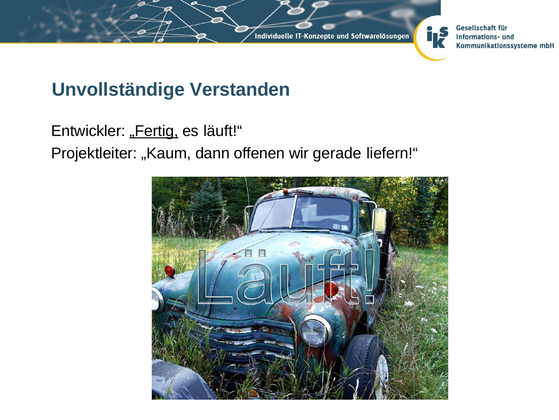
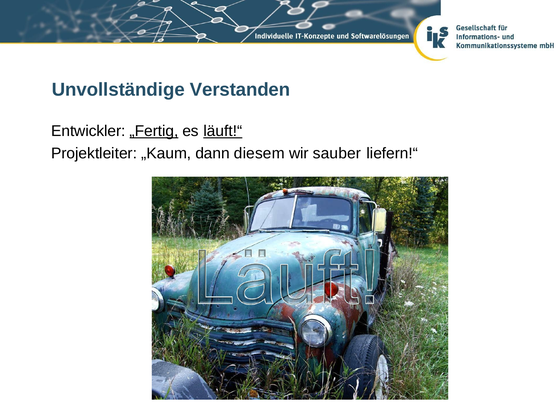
läuft!“ underline: none -> present (223, 131)
offenen: offenen -> diesem (259, 153)
gerade: gerade -> sauber (337, 153)
